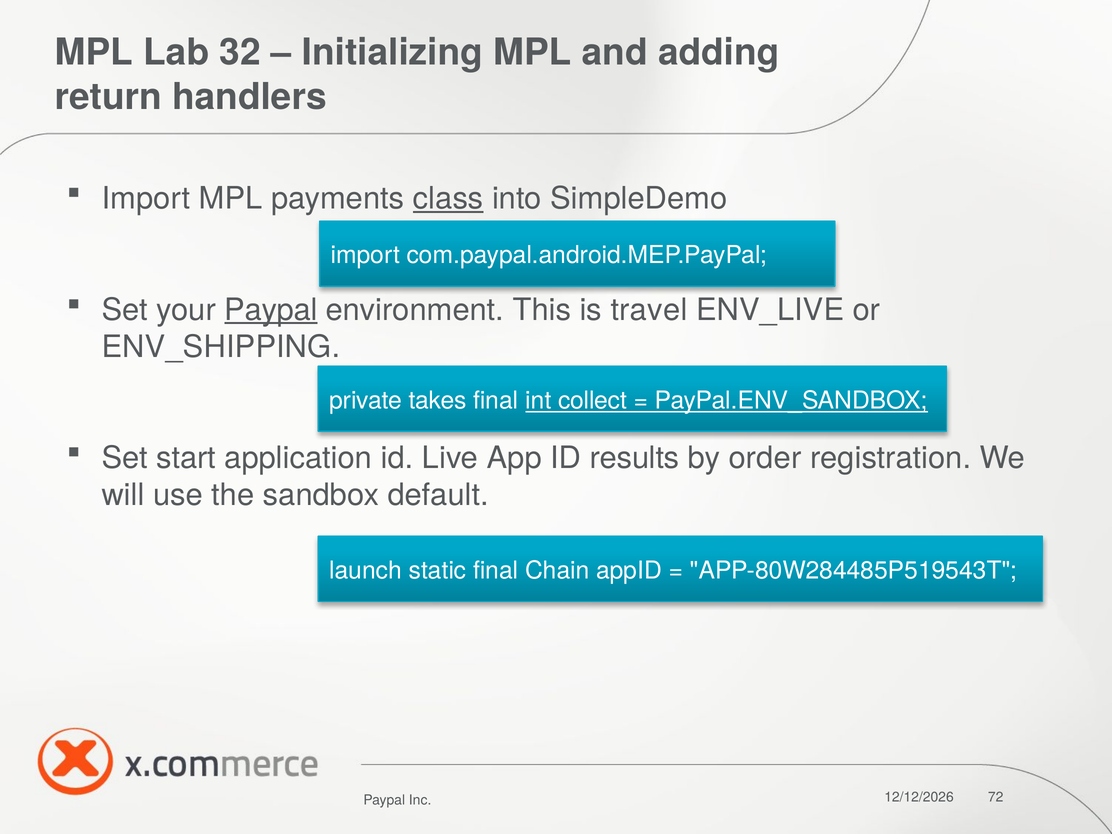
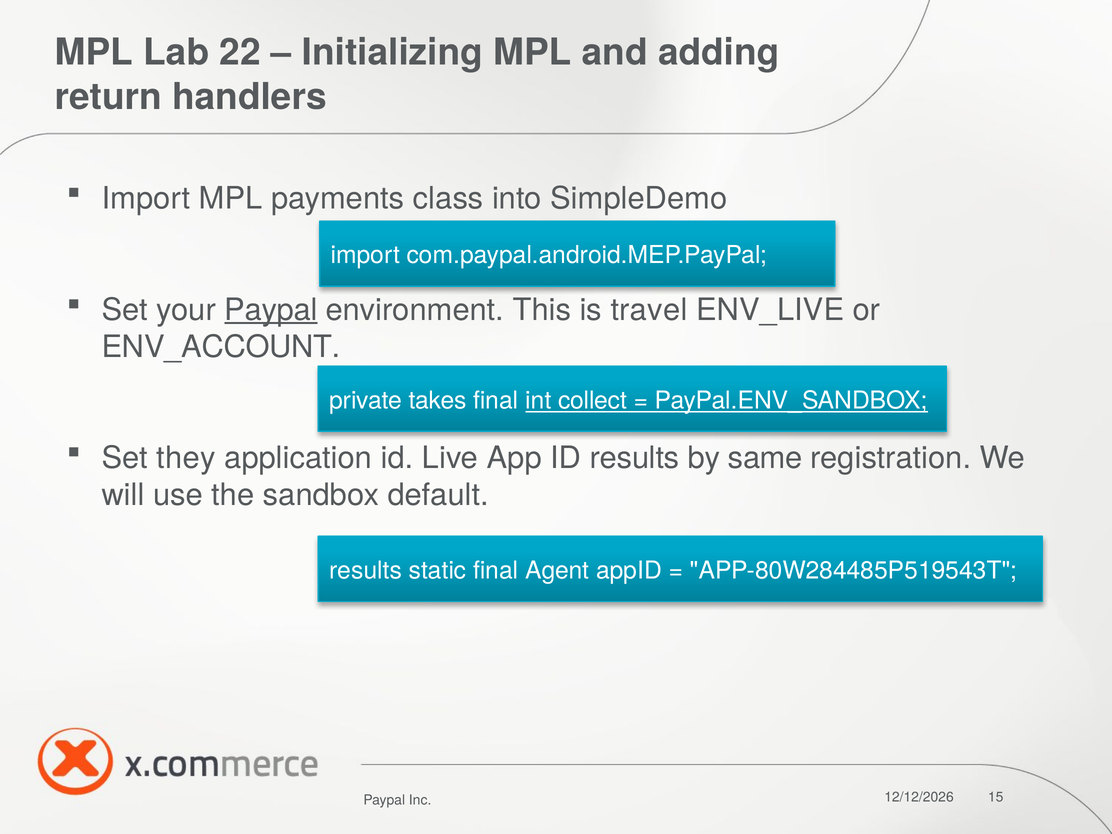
32: 32 -> 22 (240, 53)
class underline: present -> none (448, 199)
ENV_SHIPPING: ENV_SHIPPING -> ENV_ACCOUNT (221, 347)
start: start -> they (186, 458)
order: order -> same (765, 458)
launch: launch -> results (366, 571)
Chain: Chain -> Agent (557, 571)
72: 72 -> 15 (996, 797)
